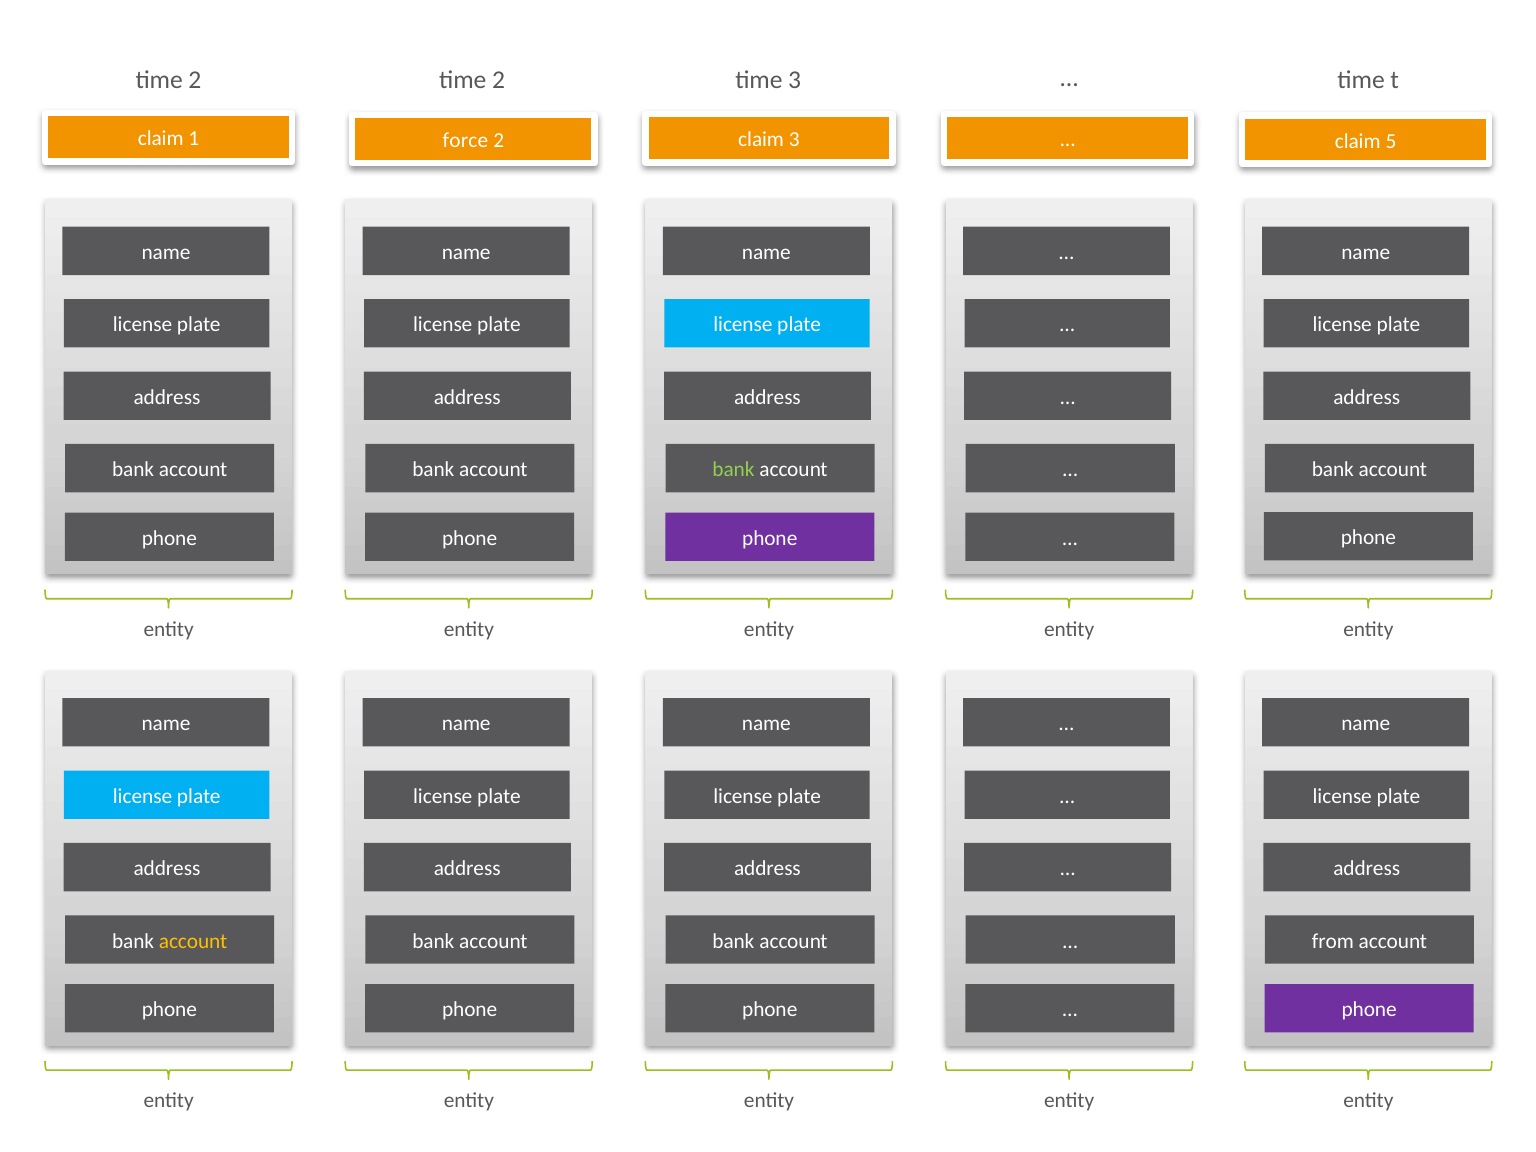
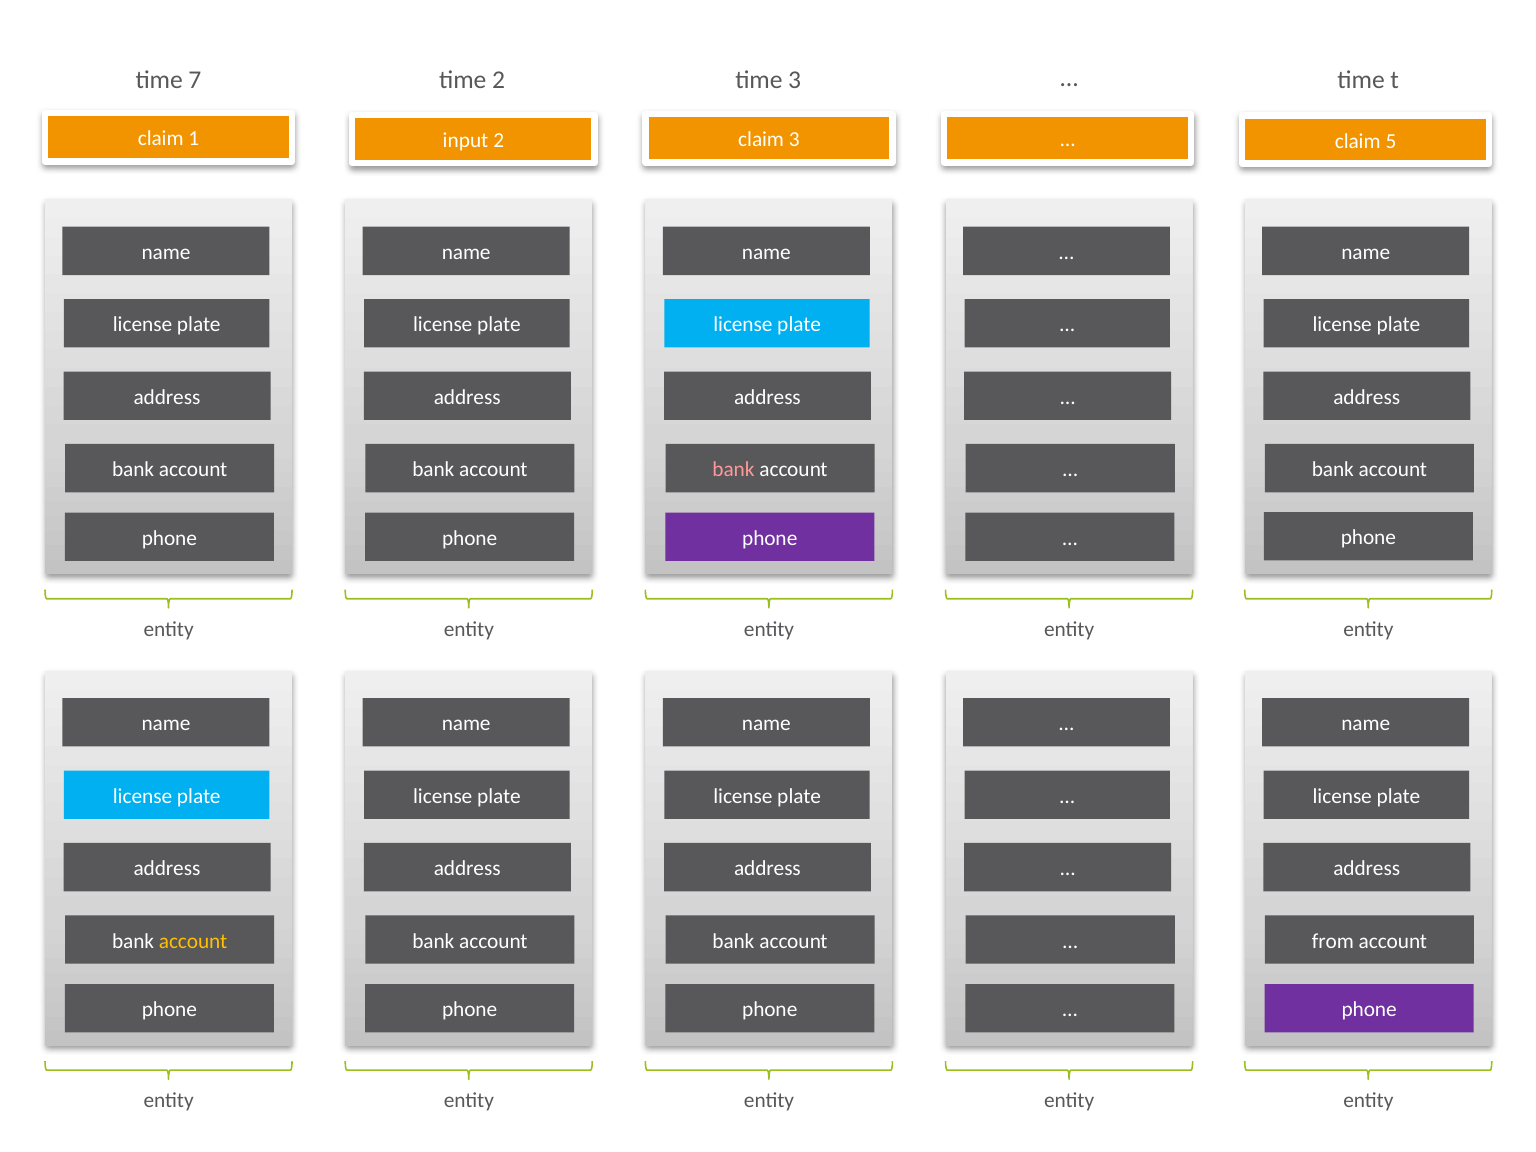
2: 2 -> 7 (195, 80)
force: force -> input (466, 141)
bank colour: light green -> pink (734, 470)
